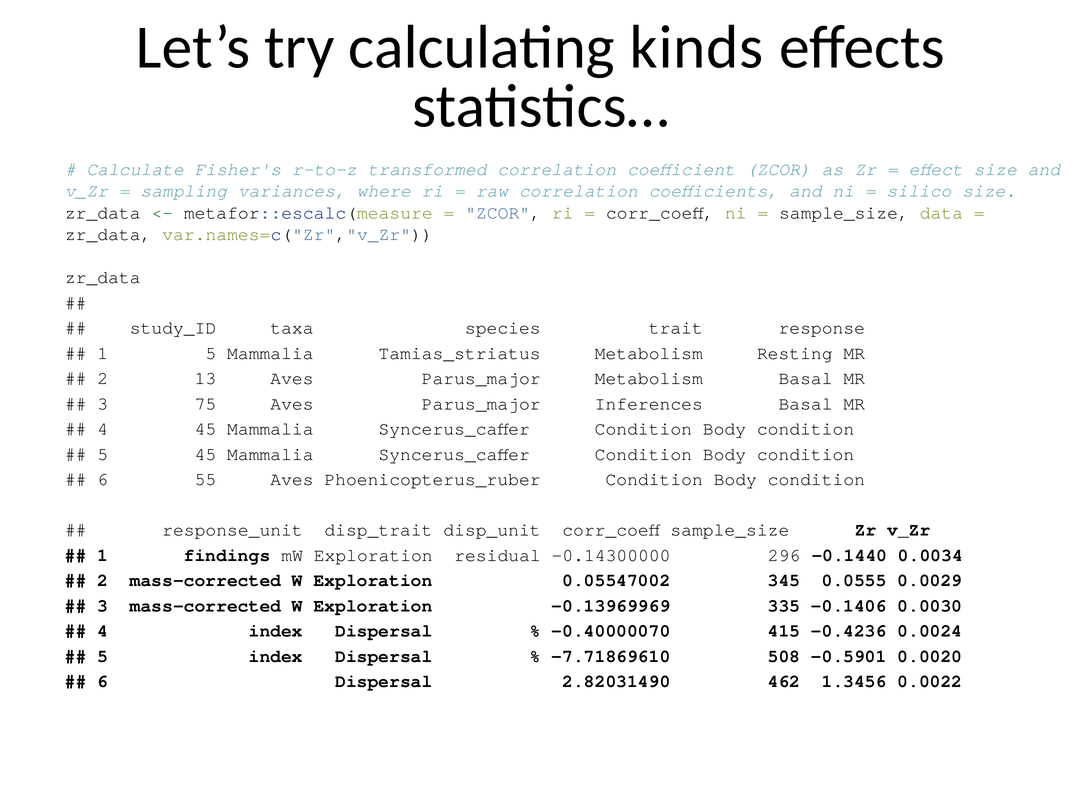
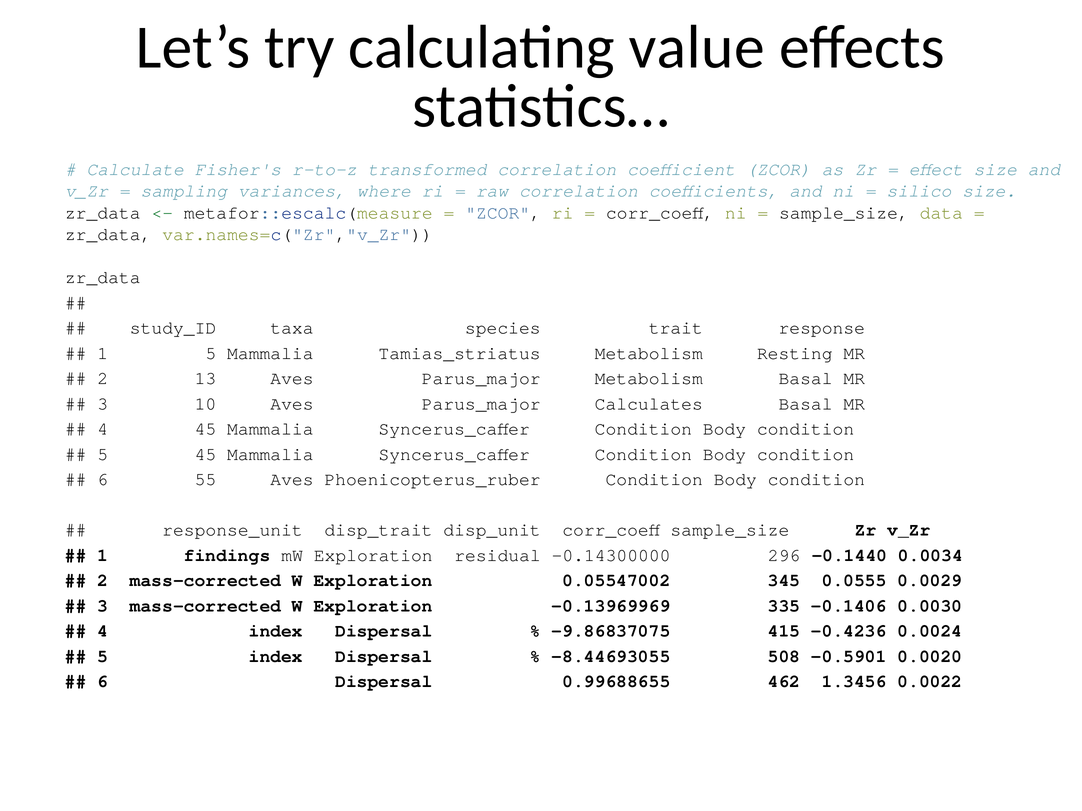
kinds: kinds -> value (697, 47)
75: 75 -> 10 (205, 404)
Inferences: Inferences -> Calculates (649, 404)
-0.40000070: -0.40000070 -> -9.86837075 (611, 631)
-7.71869610: -7.71869610 -> -8.44693055 (611, 657)
2.82031490: 2.82031490 -> 0.99688655 (616, 682)
